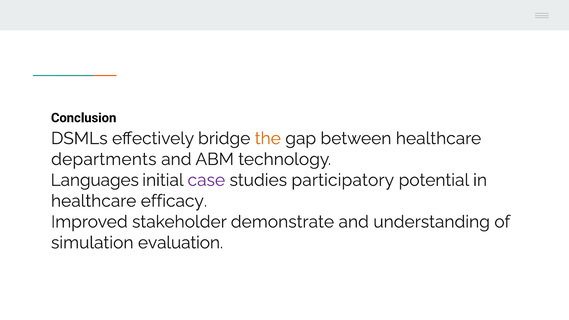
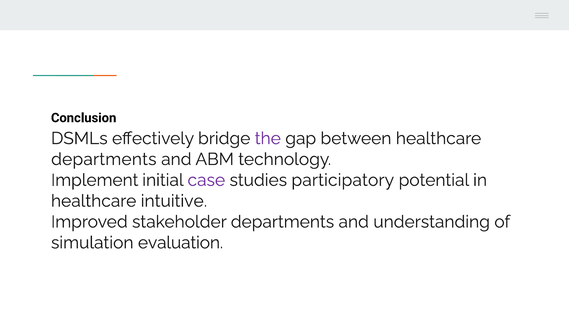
the colour: orange -> purple (268, 138)
Languages: Languages -> Implement (95, 180)
efficacy: efficacy -> intuitive (174, 201)
stakeholder demonstrate: demonstrate -> departments (282, 222)
